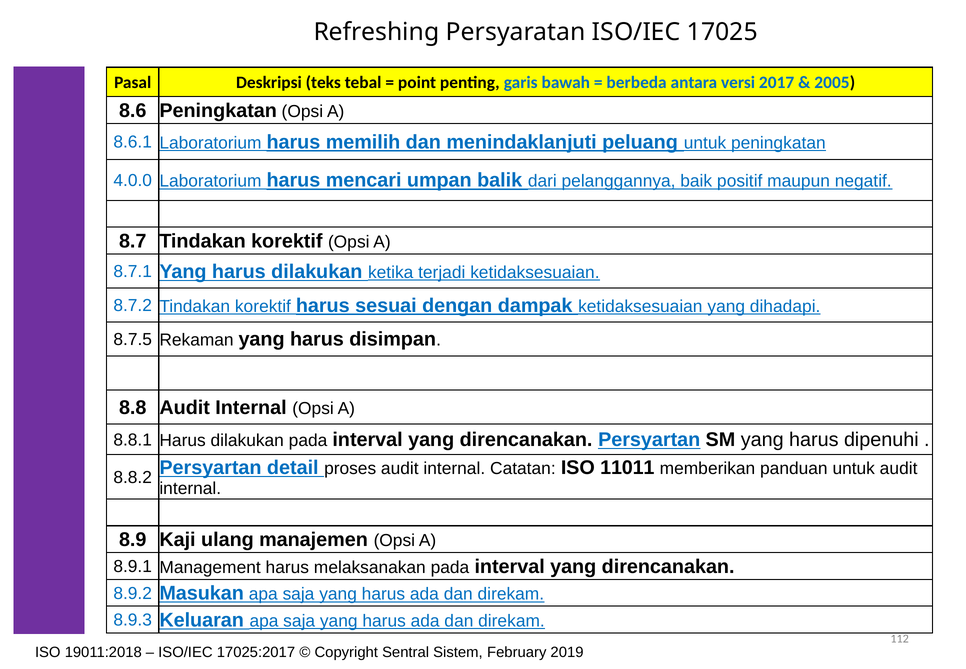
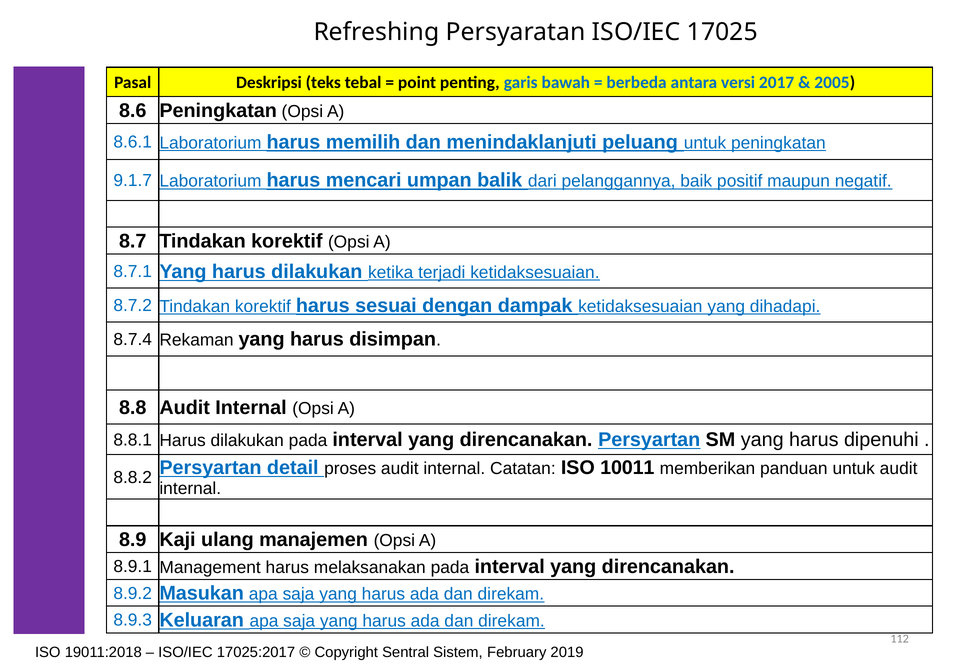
4.0.0: 4.0.0 -> 9.1.7 (133, 180)
8.7.5: 8.7.5 -> 8.7.4 (133, 339)
11011: 11011 -> 10011 (627, 467)
